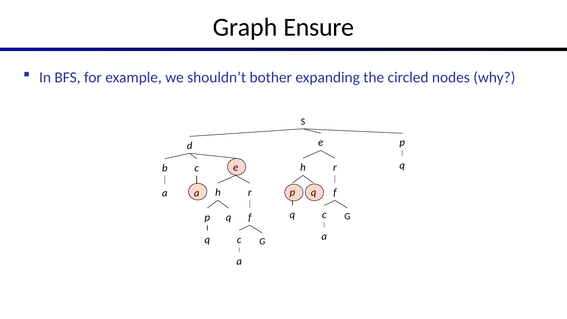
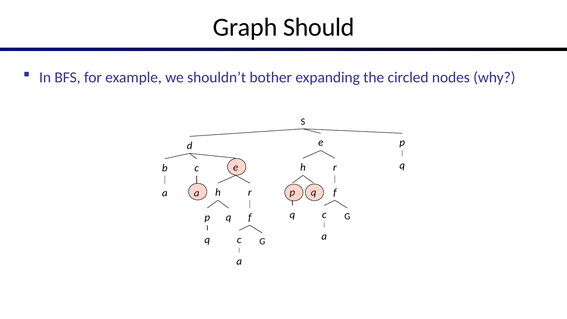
Ensure: Ensure -> Should (319, 27)
